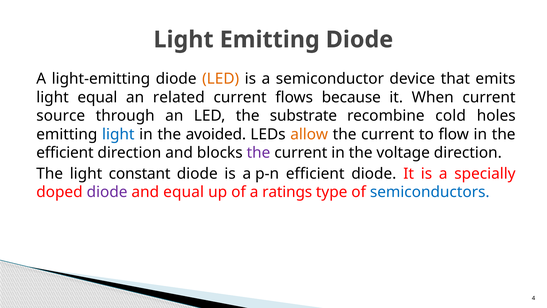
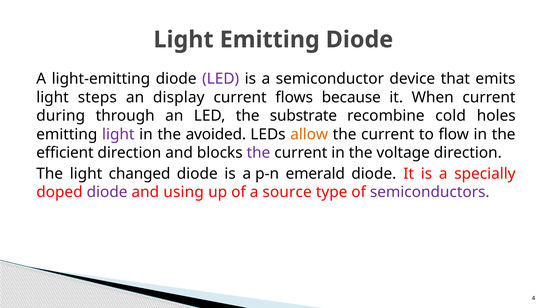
LED colour: orange -> purple (221, 79)
light equal: equal -> steps (97, 97)
related: related -> display (179, 97)
source: source -> during (61, 116)
light colour: blue -> purple (118, 134)
constant: constant -> changed (140, 173)
p-n efficient: efficient -> emerald (315, 173)
and equal: equal -> using (184, 192)
ratings: ratings -> source (287, 192)
semiconductors colour: blue -> purple (430, 192)
